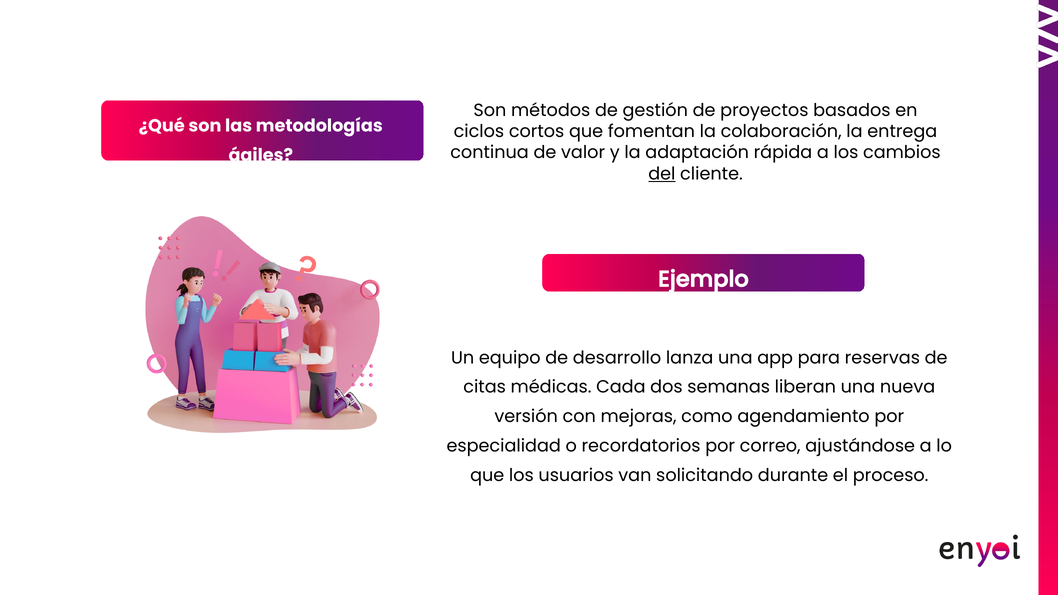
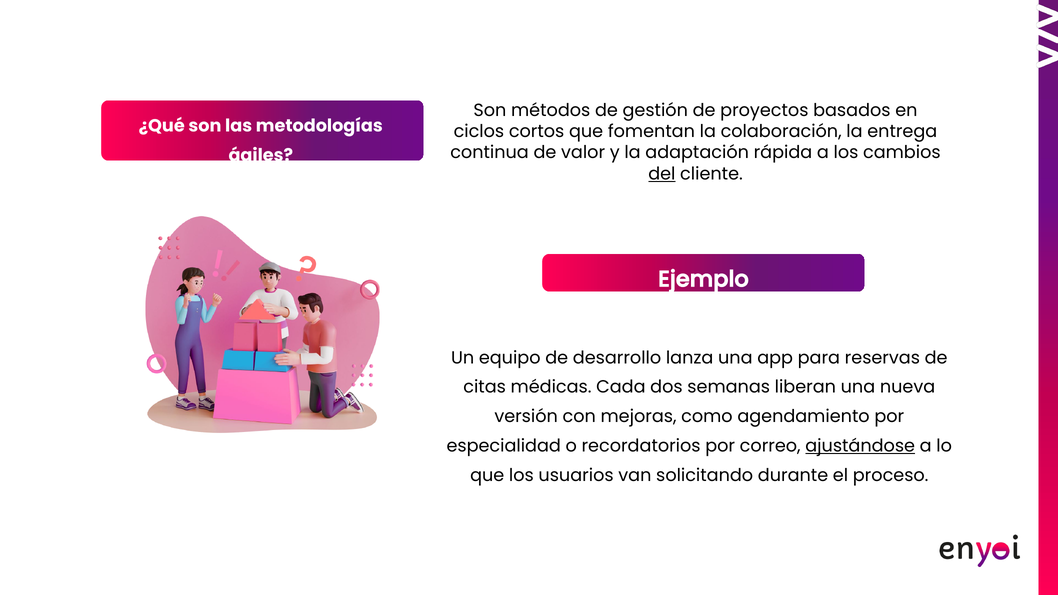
ajustándose underline: none -> present (860, 446)
